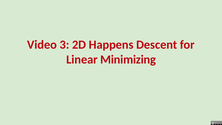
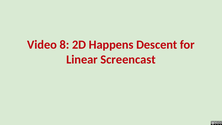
3: 3 -> 8 (64, 45)
Minimizing: Minimizing -> Screencast (128, 59)
